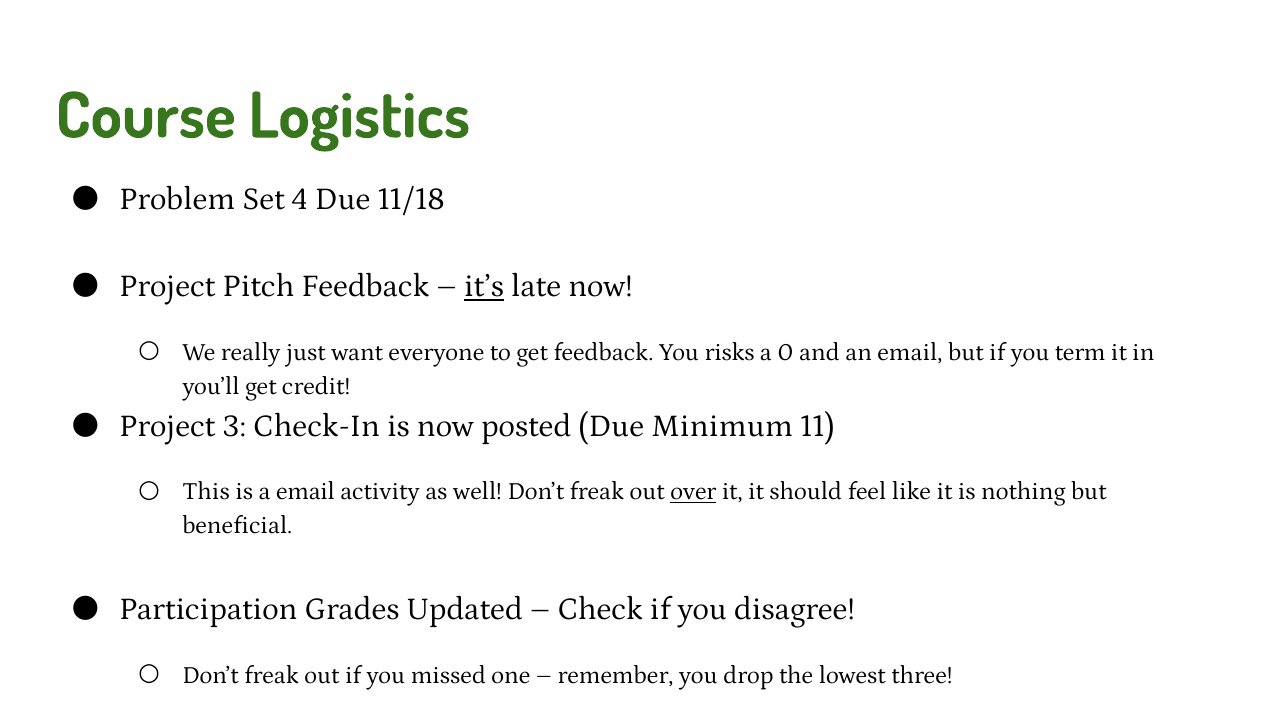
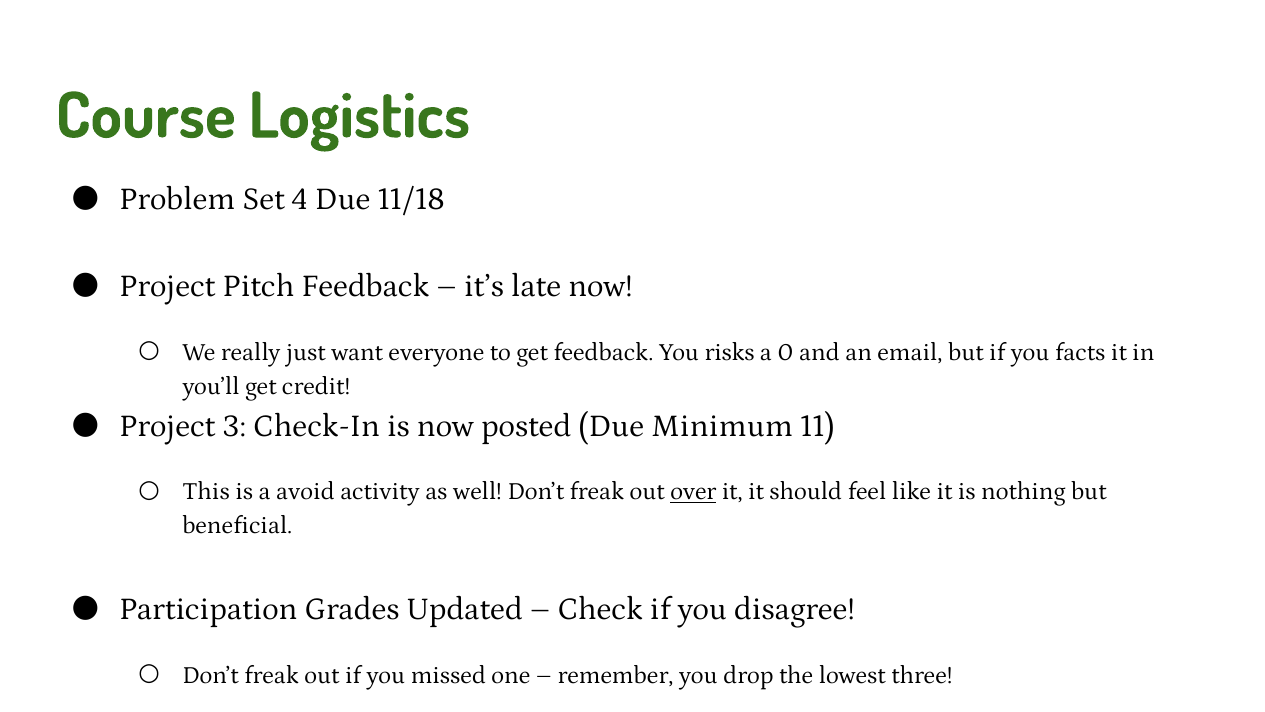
it’s underline: present -> none (484, 286)
term: term -> facts (1080, 352)
a email: email -> avoid (305, 491)
